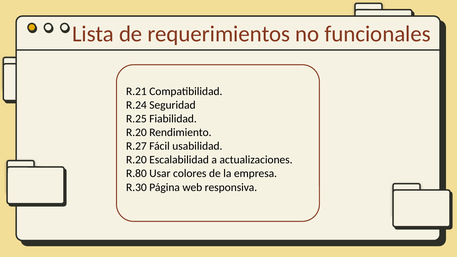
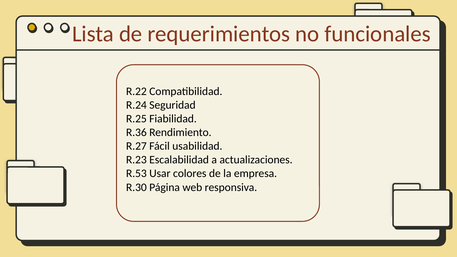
R.21: R.21 -> R.22 (136, 91)
R.20: R.20 -> R.36 (136, 132)
R.20: R.20 -> R.23 (136, 160)
R.80: R.80 -> R.53 (136, 174)
